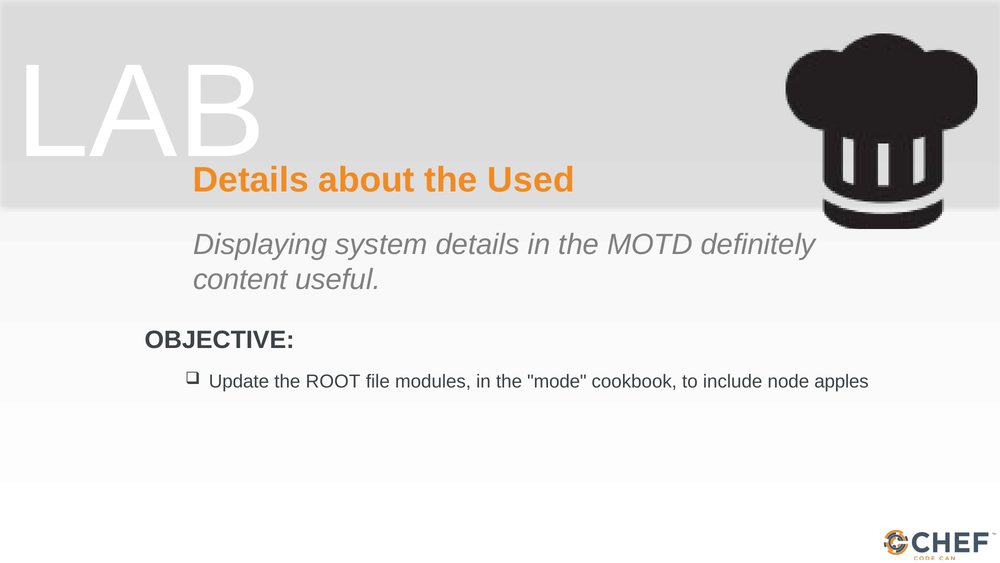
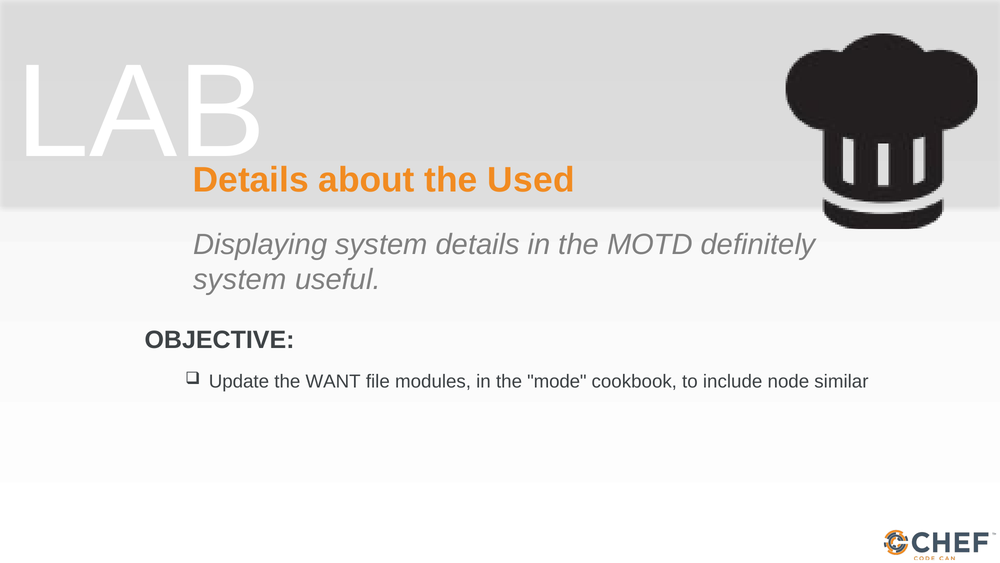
content: content -> system (240, 280)
ROOT: ROOT -> WANT (333, 381)
apples: apples -> similar (841, 381)
